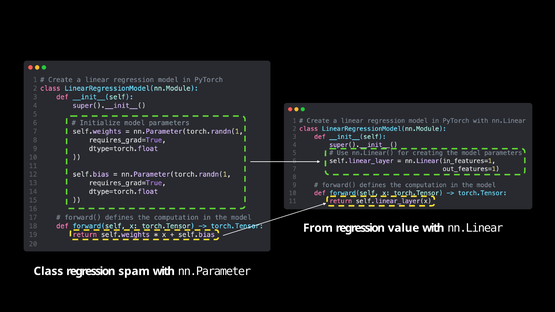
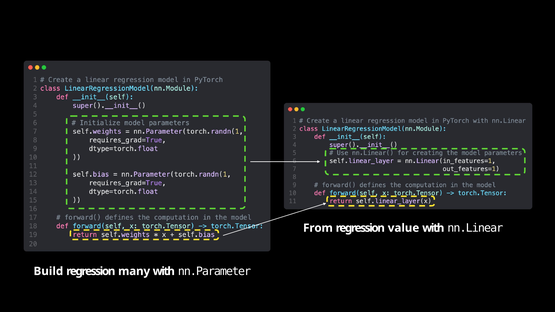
Class: Class -> Build (48, 271)
spam: spam -> many (134, 271)
